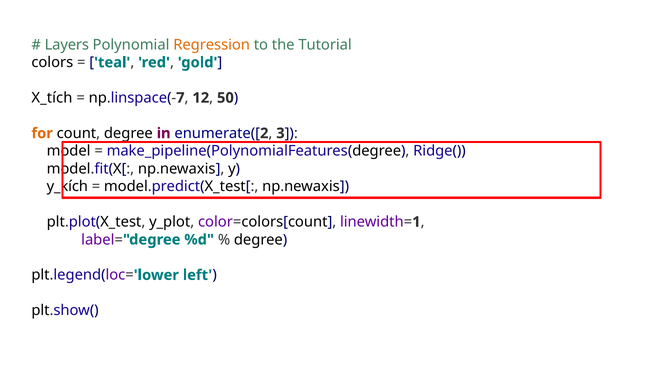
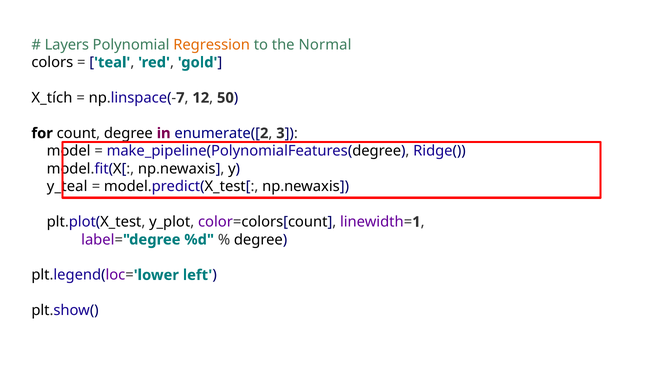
Tutorial: Tutorial -> Normal (325, 45)
for colour: orange -> black (42, 134)
y_kích: y_kích -> y_teal (67, 187)
